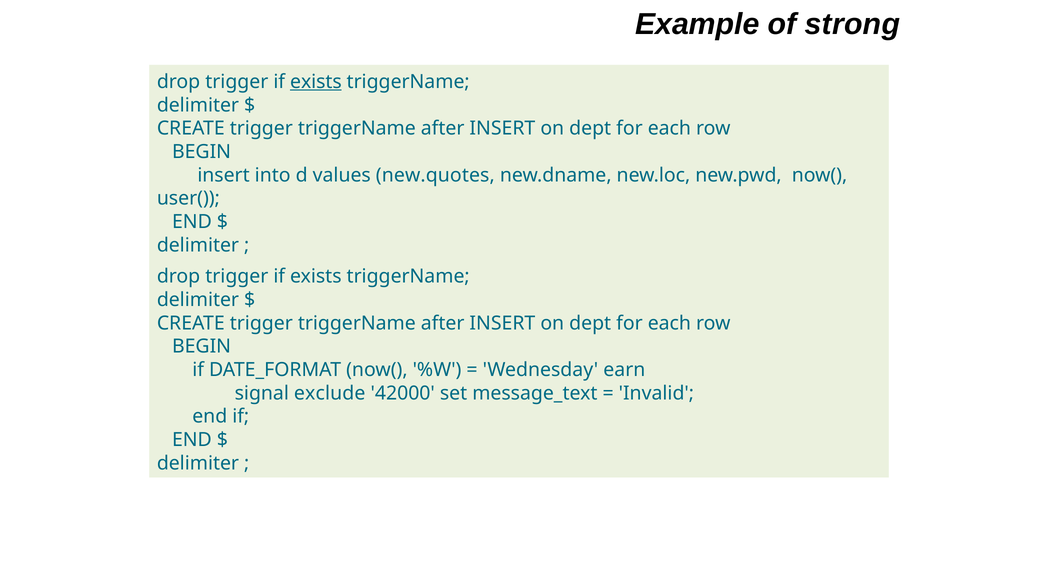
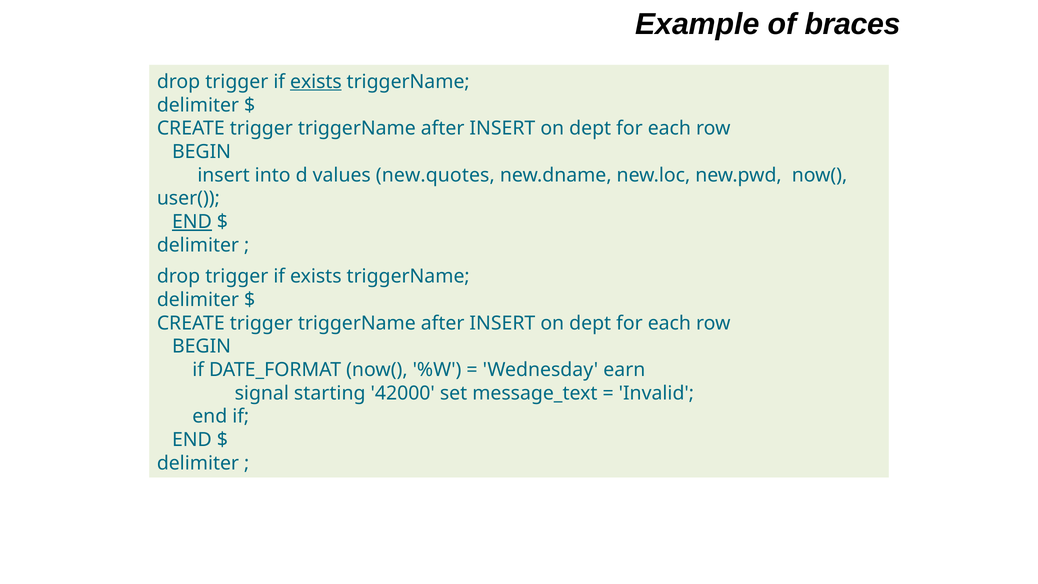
strong: strong -> braces (853, 24)
END underline: none -> present (192, 222)
exclude: exclude -> starting (330, 393)
